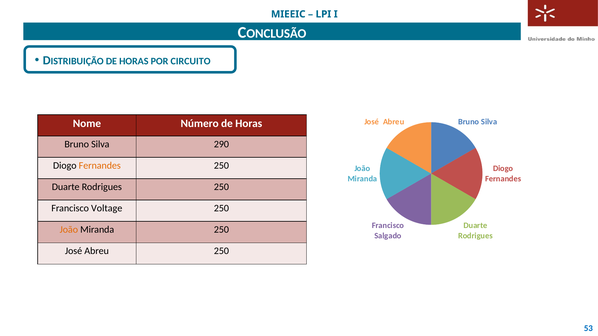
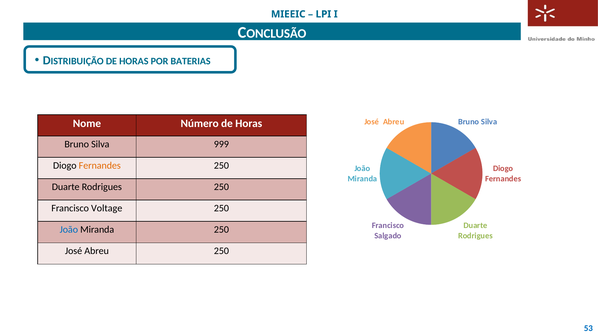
CIRCUITO: CIRCUITO -> BATERIAS (191, 61)
290: 290 -> 999 (221, 144)
João colour: orange -> blue (69, 230)
